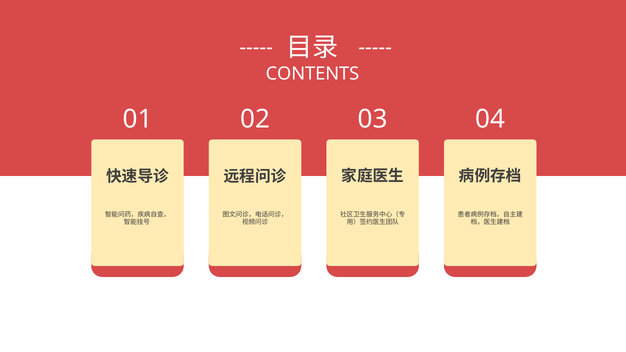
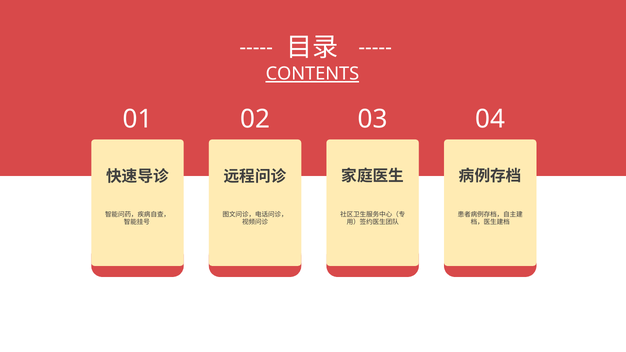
CONTENTS underline: none -> present (312, 74)
